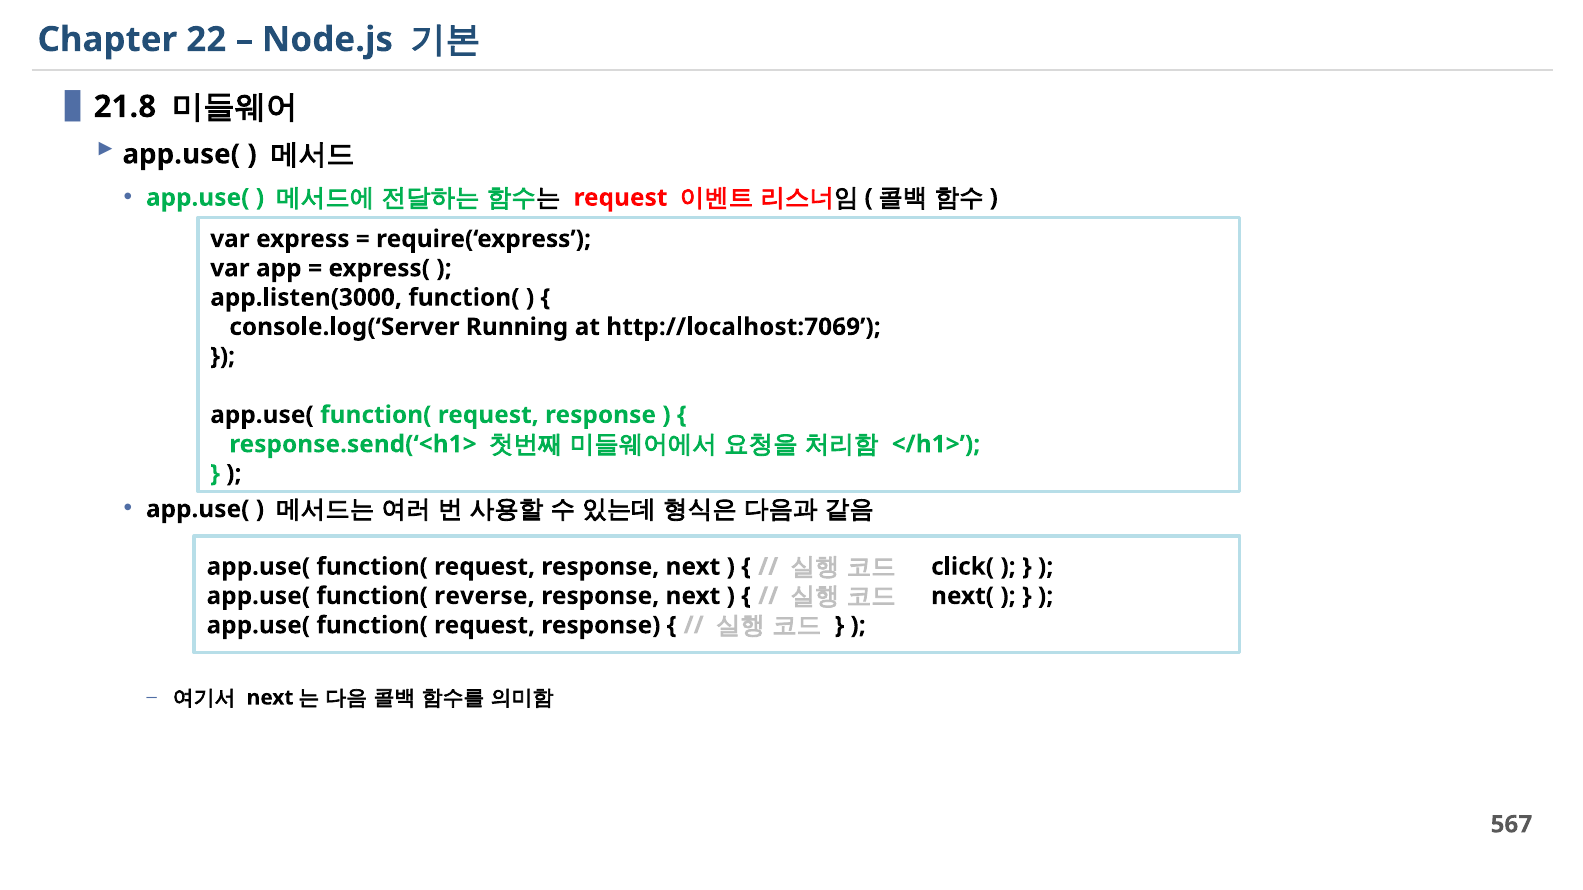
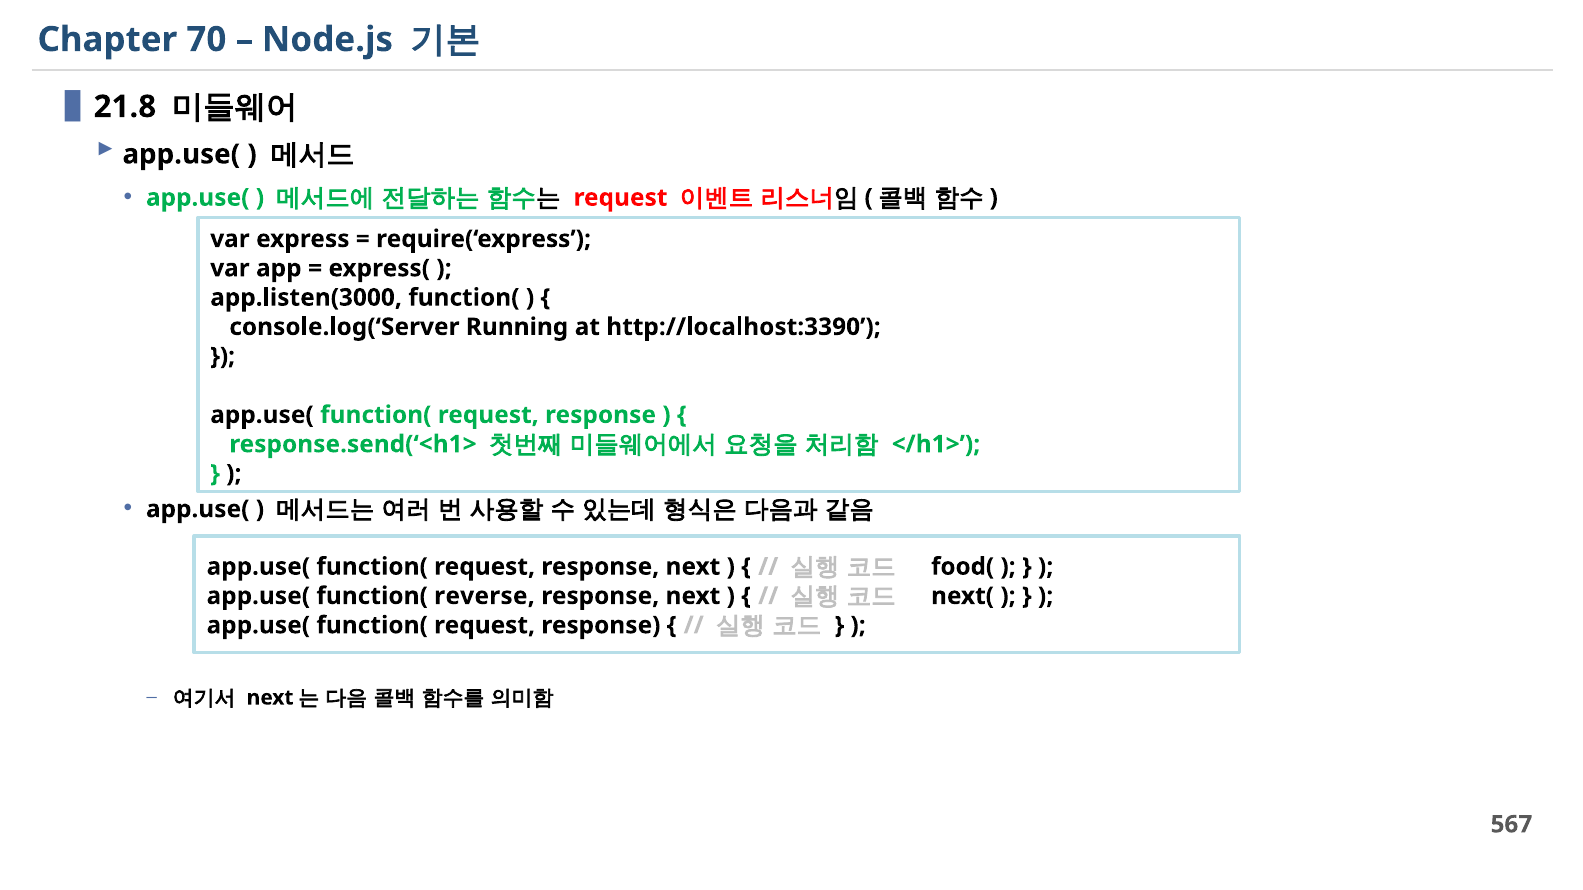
22: 22 -> 70 (206, 40)
http://localhost:7069: http://localhost:7069 -> http://localhost:3390 (744, 327)
click(: click( -> food( (963, 567)
